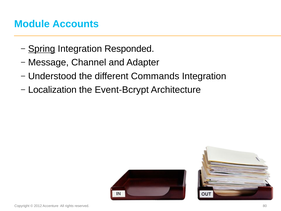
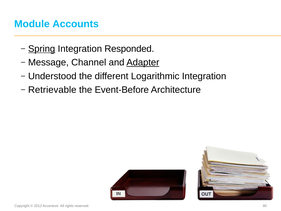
Adapter underline: none -> present (143, 62)
Commands: Commands -> Logarithmic (155, 76)
Localization: Localization -> Retrievable (52, 90)
Event-Bcrypt: Event-Bcrypt -> Event-Before (122, 90)
